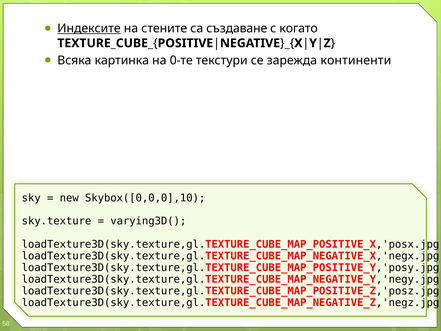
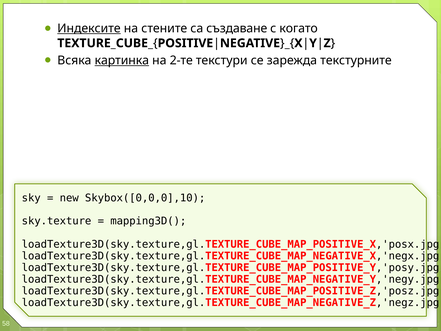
картинка underline: none -> present (122, 60)
0-те: 0-те -> 2-те (181, 60)
континенти: континенти -> текстурните (356, 60)
varying3D(: varying3D( -> mapping3D( (148, 221)
